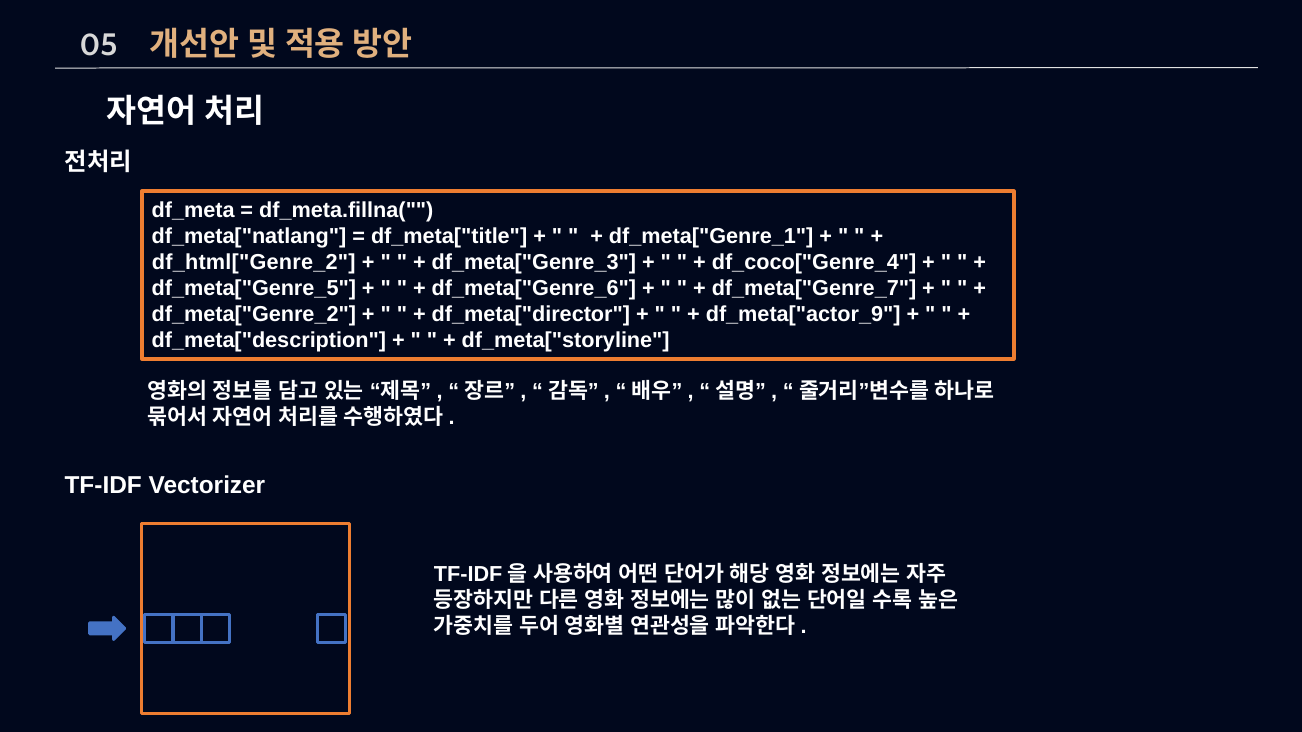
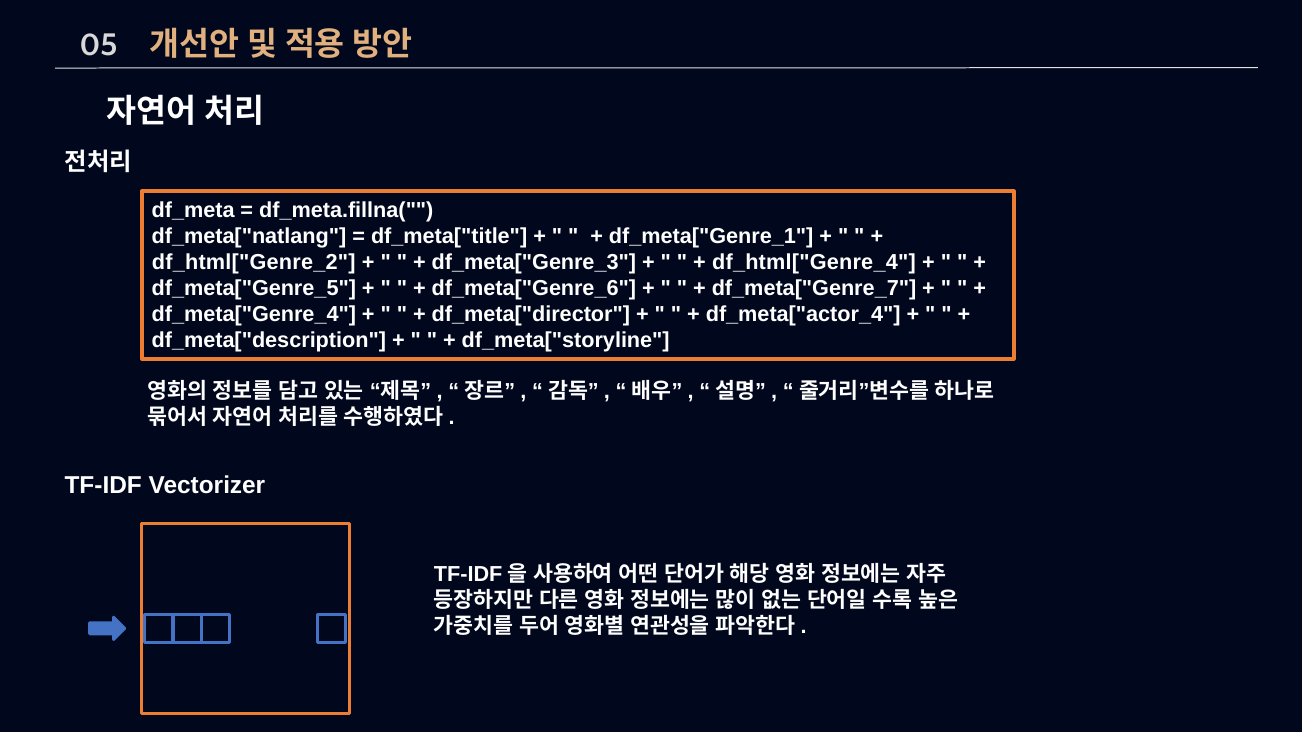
df_coco["Genre_4: df_coco["Genre_4 -> df_html["Genre_4 (814, 263)
df_meta["Genre_2: df_meta["Genre_2 -> df_meta["Genre_4 (254, 315)
df_meta["actor_9: df_meta["actor_9 -> df_meta["actor_4 (803, 315)
